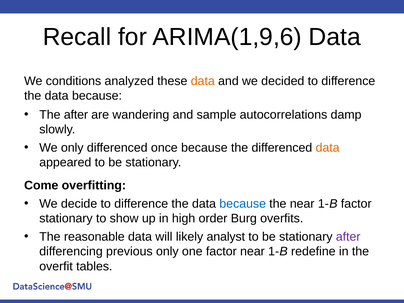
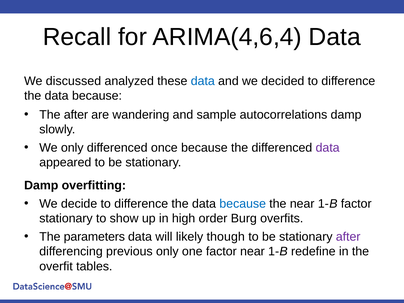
ARIMA(1,9,6: ARIMA(1,9,6 -> ARIMA(4,6,4 (227, 37)
conditions: conditions -> discussed (73, 81)
data colour: orange -> blue (203, 81)
data colour: orange -> purple (328, 148)
Come: Come -> Damp (41, 186)
reasonable: reasonable -> parameters (94, 237)
analyst: analyst -> though (226, 237)
